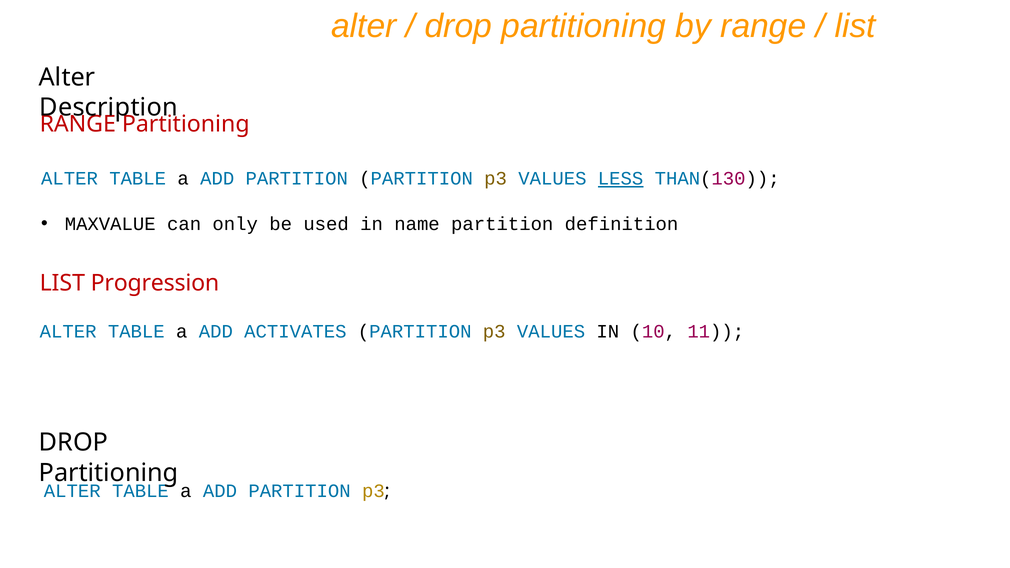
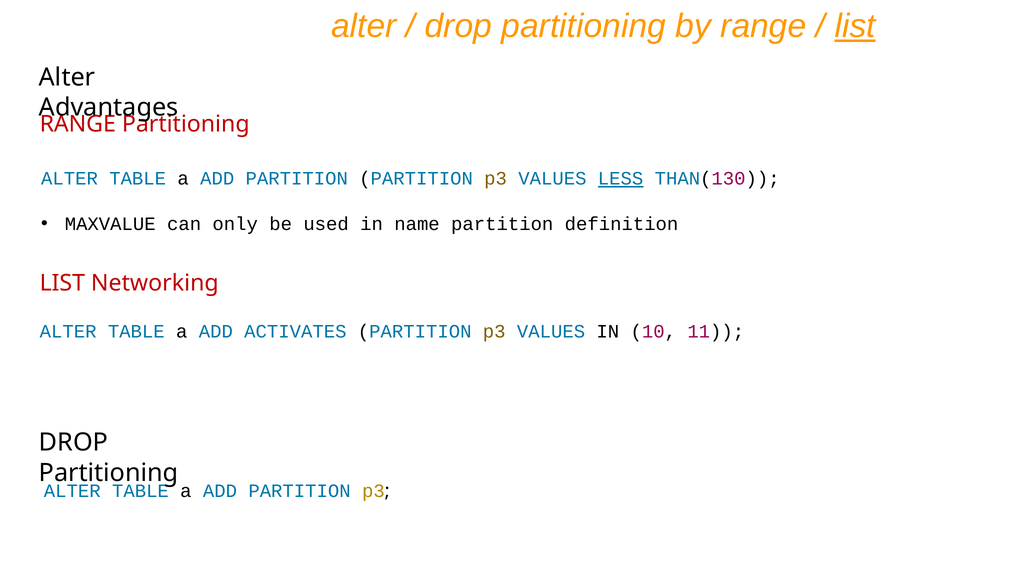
list underline: none -> present (855, 26)
Description: Description -> Advantages (109, 108)
Progression: Progression -> Networking (155, 283)
